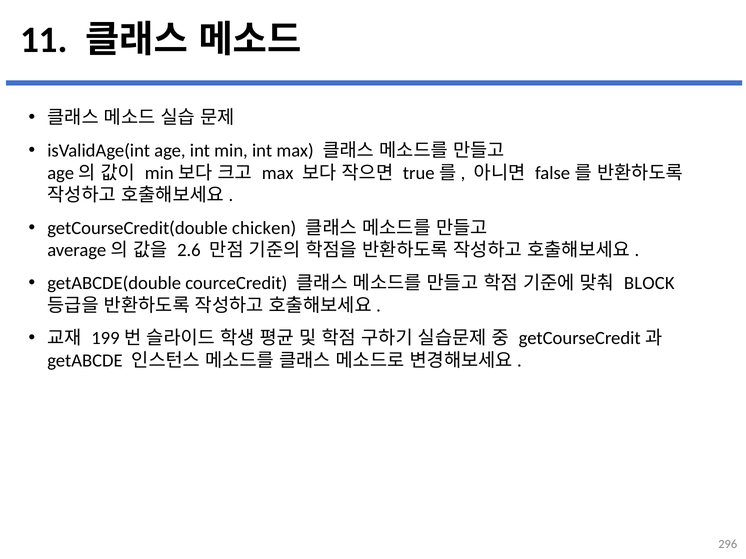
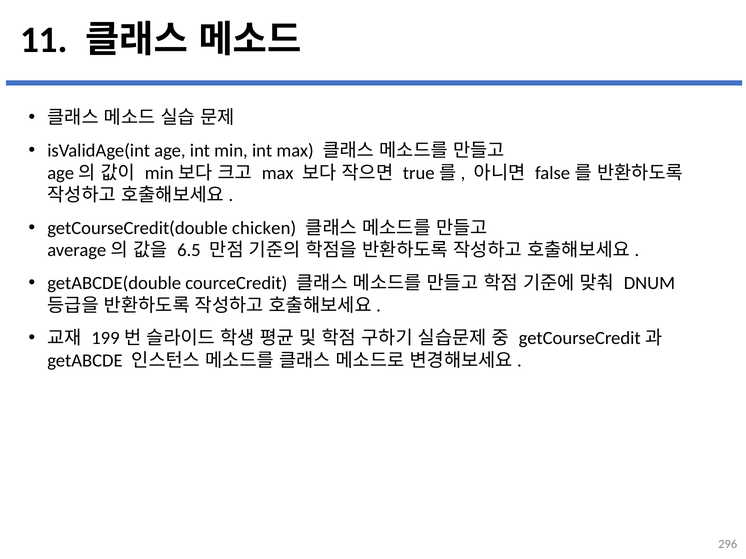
2.6: 2.6 -> 6.5 (189, 251)
BLOCK: BLOCK -> DNUM (649, 283)
